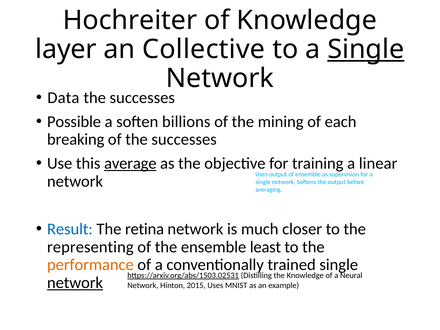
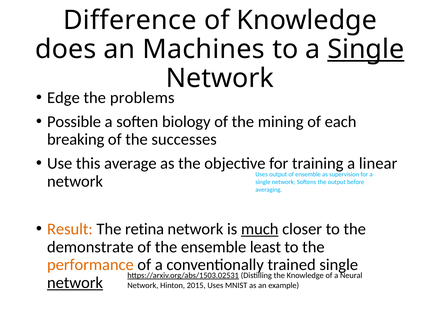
Hochreiter: Hochreiter -> Difference (130, 20)
layer: layer -> does (66, 49)
Collective: Collective -> Machines (204, 49)
Data: Data -> Edge (63, 98)
successes: successes -> problems (142, 98)
billions: billions -> biology (186, 122)
average underline: present -> none (130, 163)
Result colour: blue -> orange (70, 229)
much underline: none -> present (260, 229)
representing: representing -> demonstrate (90, 247)
